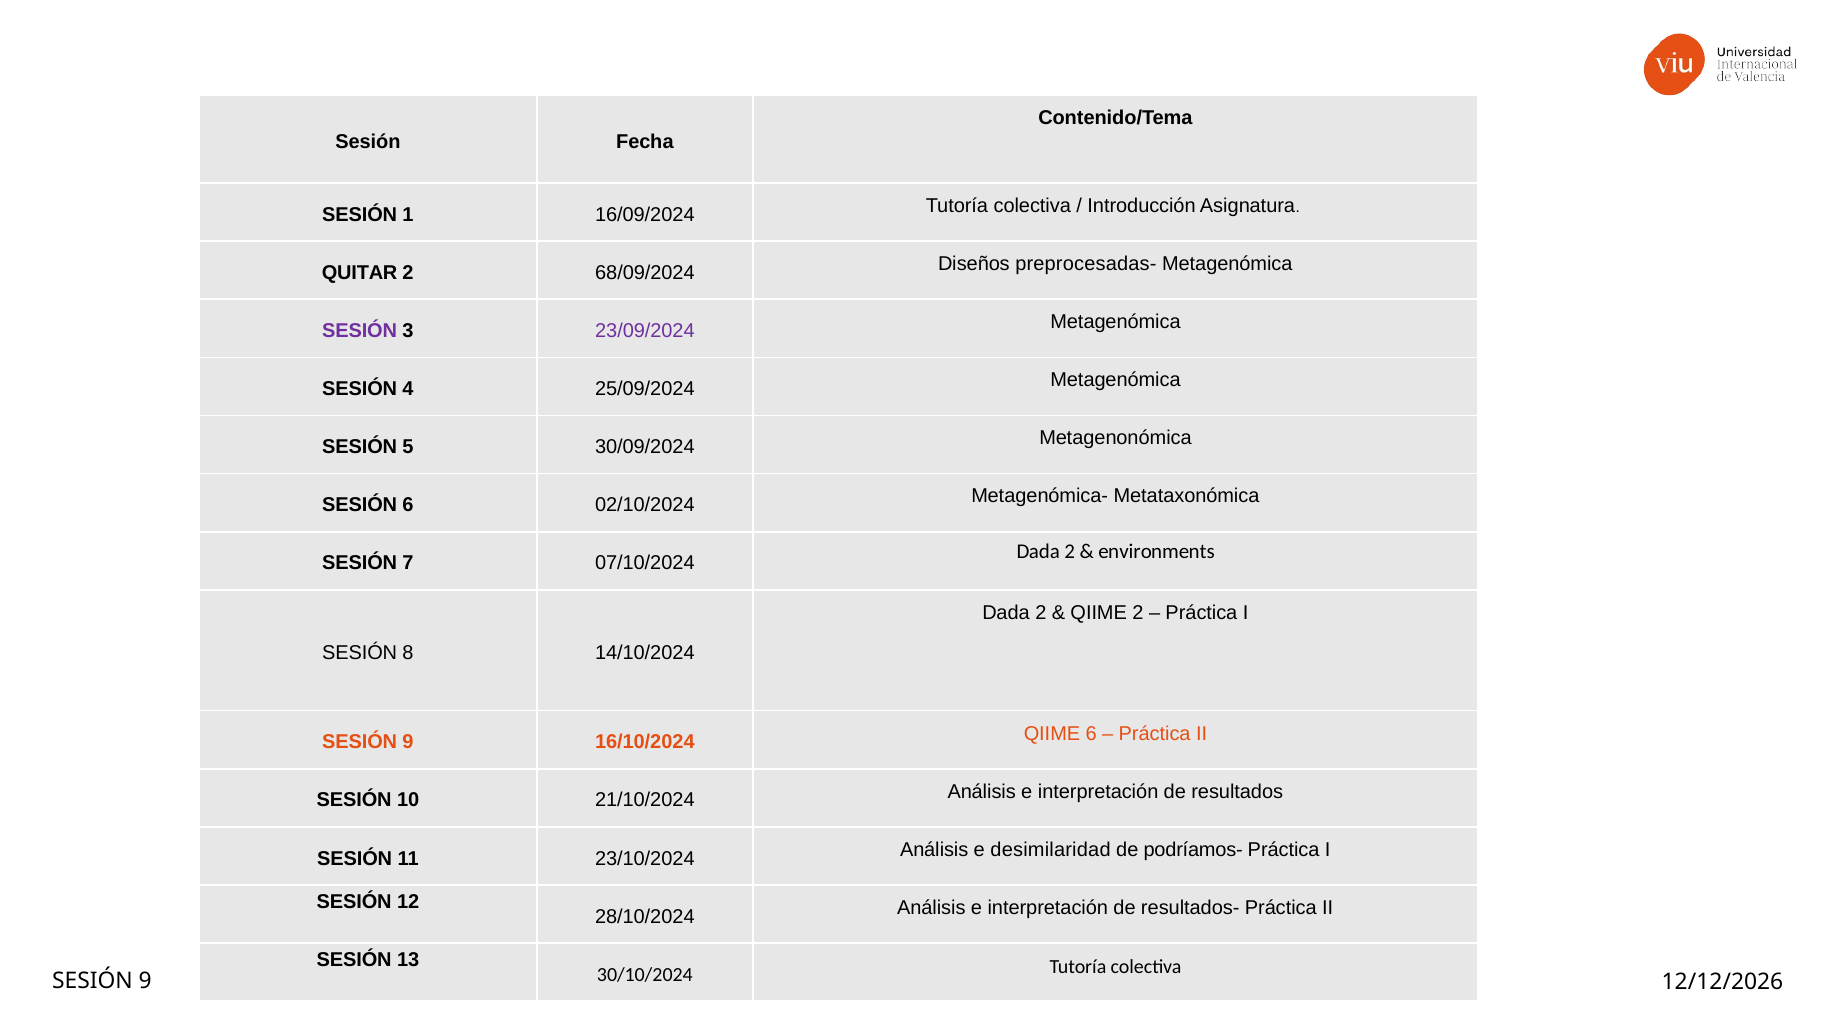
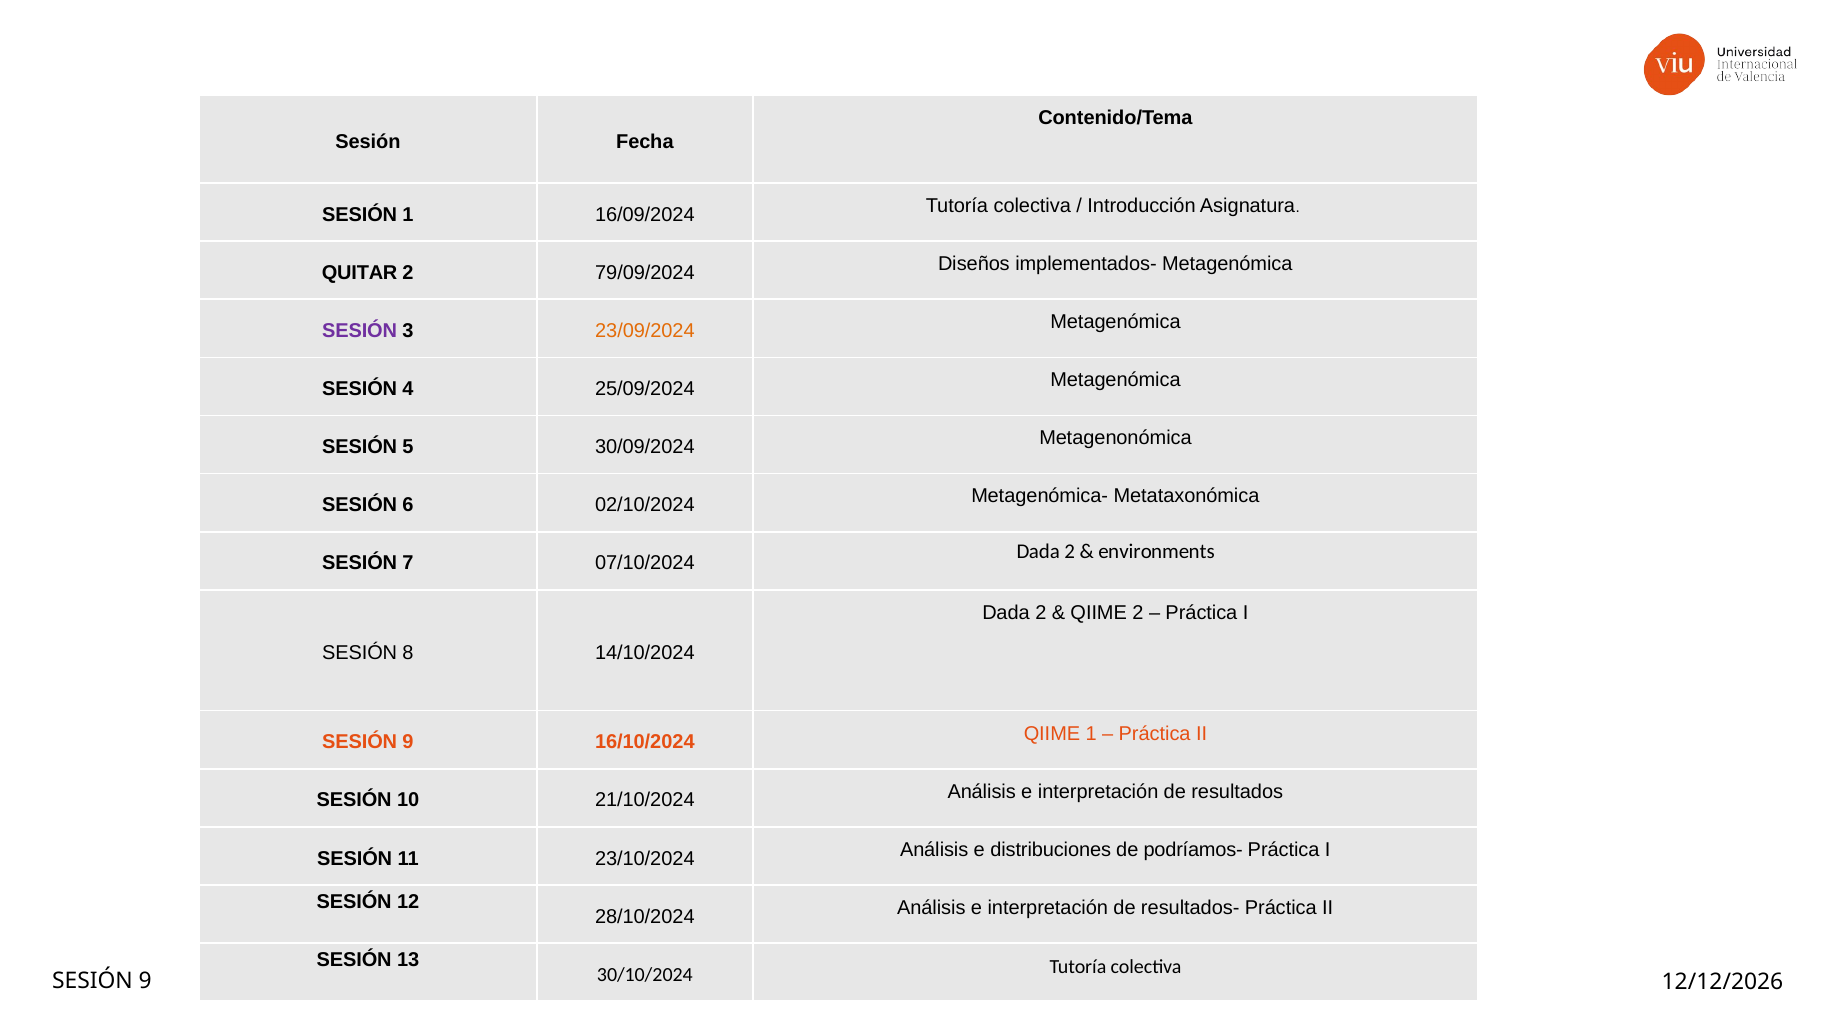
68/09/2024: 68/09/2024 -> 79/09/2024 (645, 273)
preprocesadas-: preprocesadas- -> implementados- (1086, 264)
23/09/2024 colour: purple -> orange (645, 331)
QIIME 6: 6 -> 1 (1091, 734)
desimilaridad: desimilaridad -> distribuciones (1051, 850)
